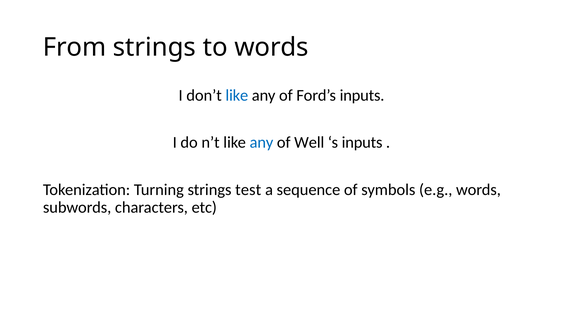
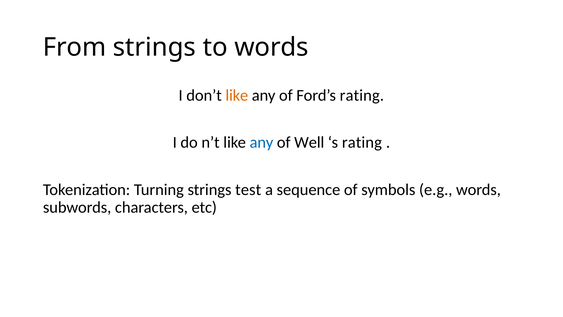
like colour: blue -> orange (237, 95)
Ford’s inputs: inputs -> rating (362, 95)
s inputs: inputs -> rating (362, 142)
